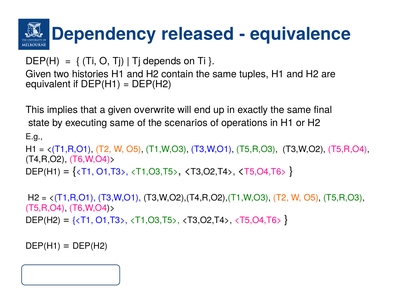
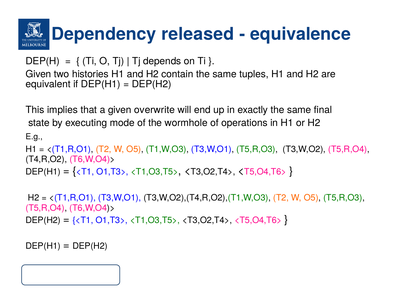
executing same: same -> mode (122, 123)
scenarios: scenarios -> wormhole (186, 123)
